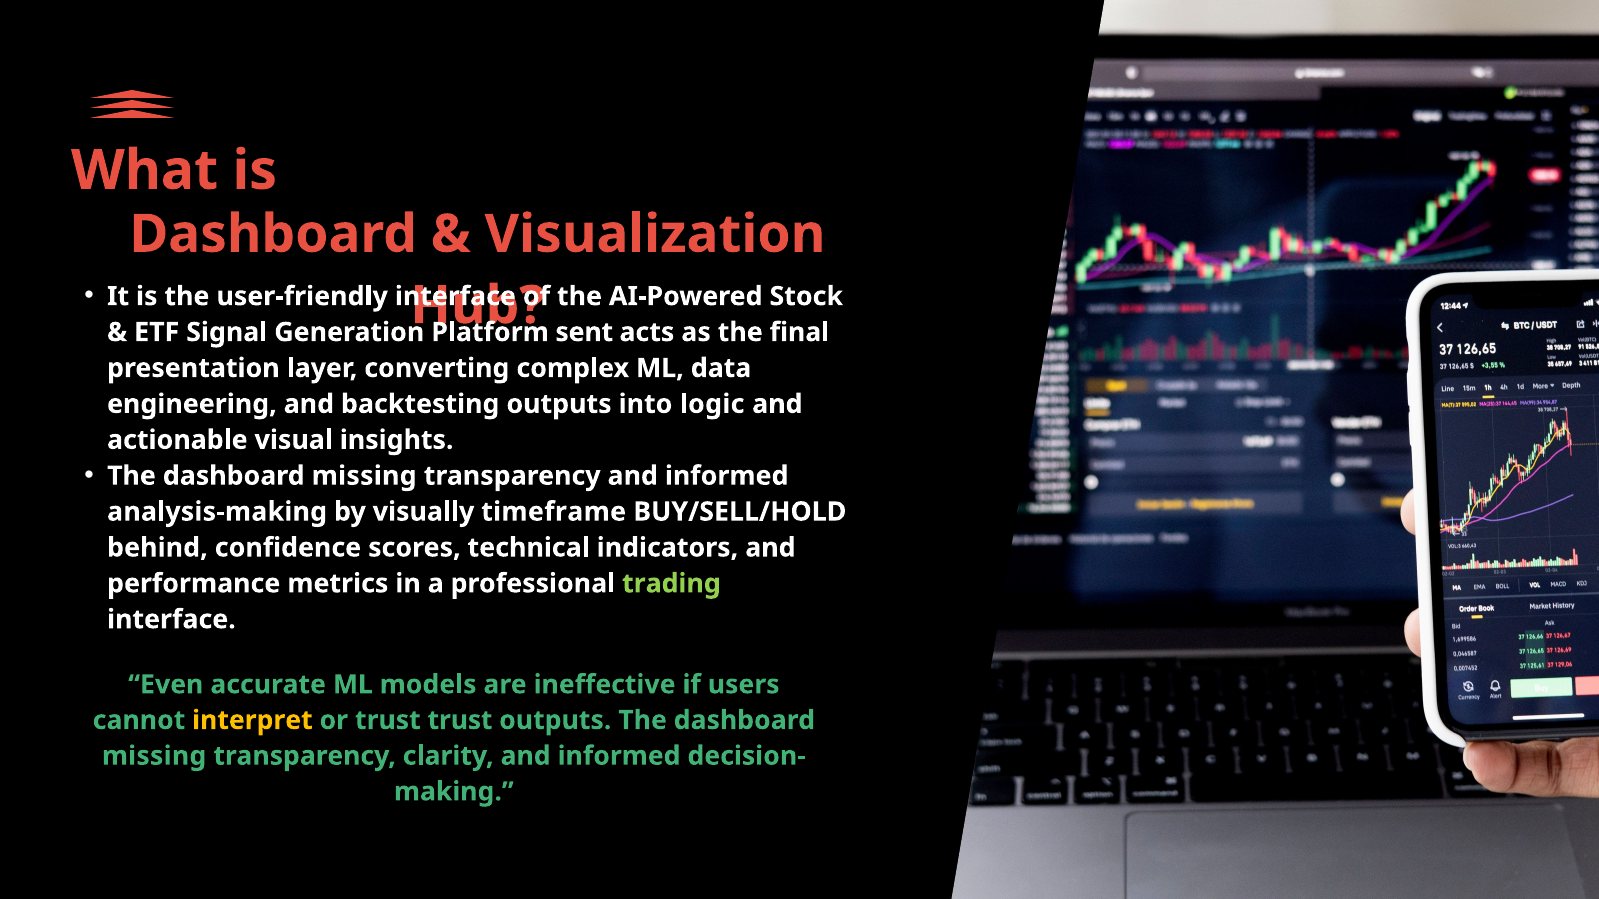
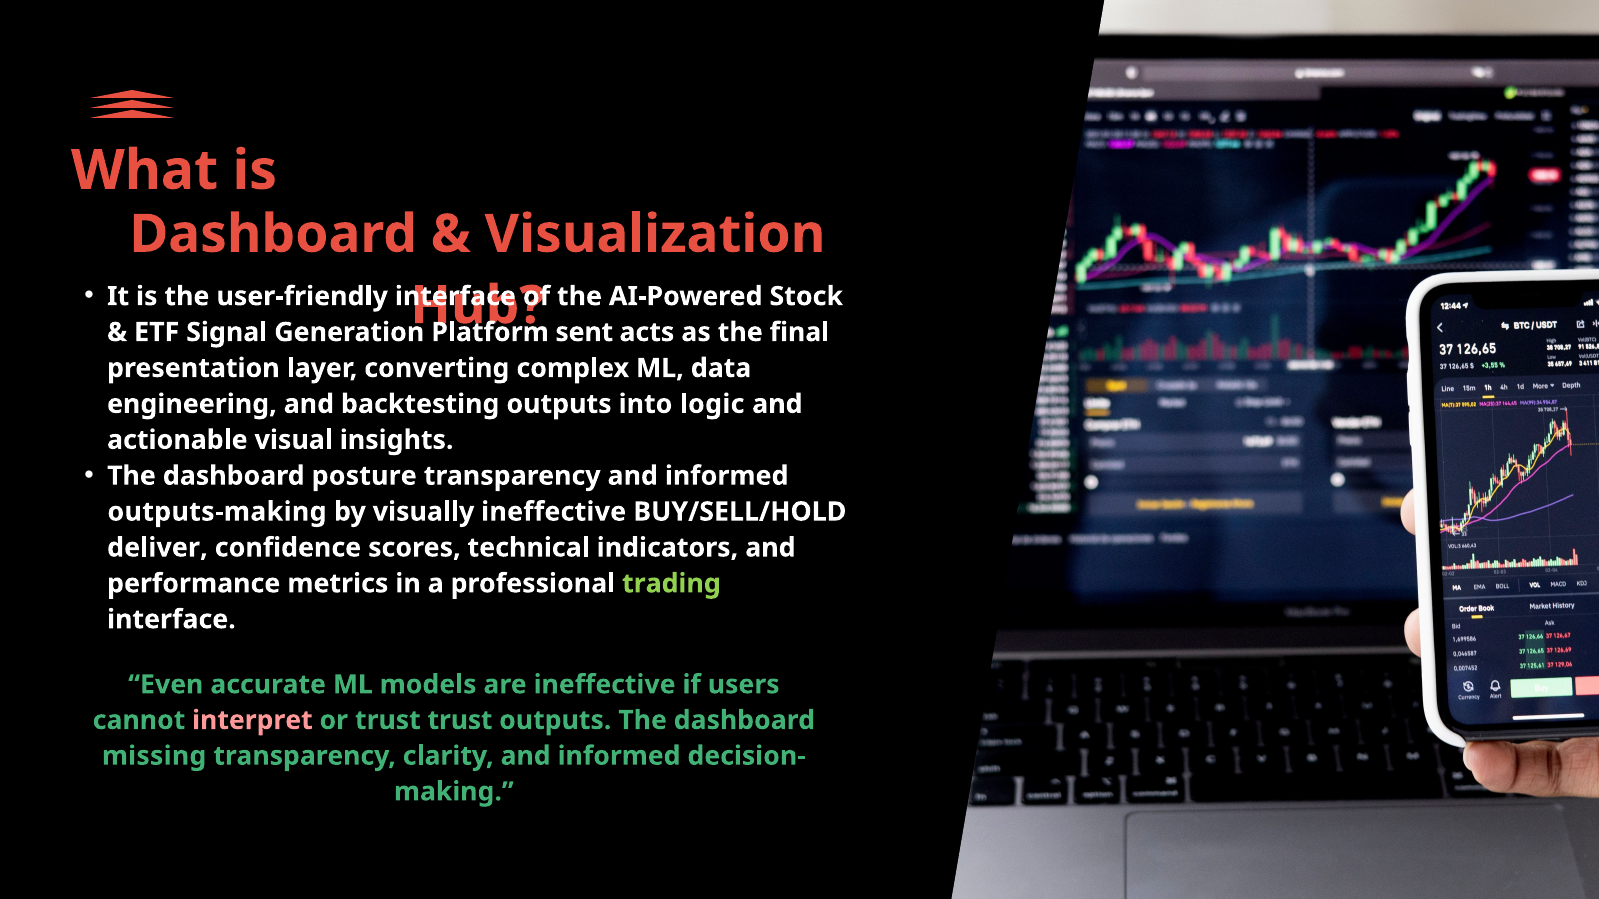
missing: missing -> posture (364, 476)
analysis-making: analysis-making -> outputs-making (217, 512)
visually timeframe: timeframe -> ineffective (554, 512)
behind: behind -> deliver (157, 548)
interpret colour: yellow -> pink (252, 721)
